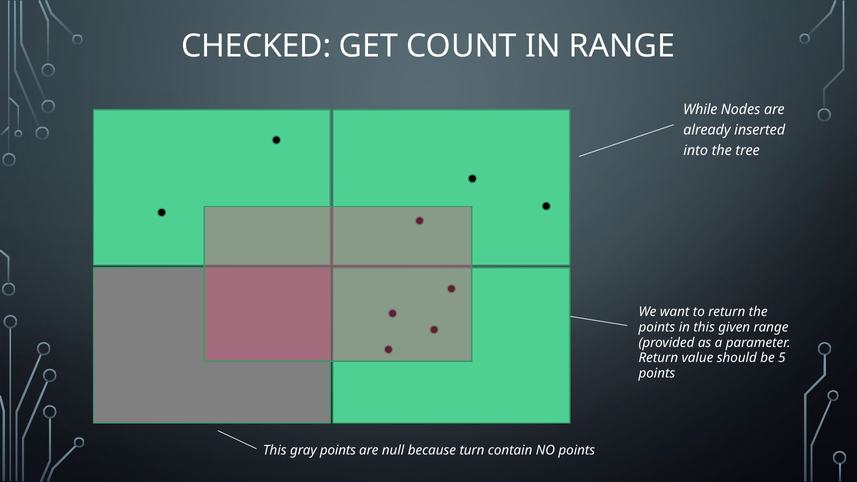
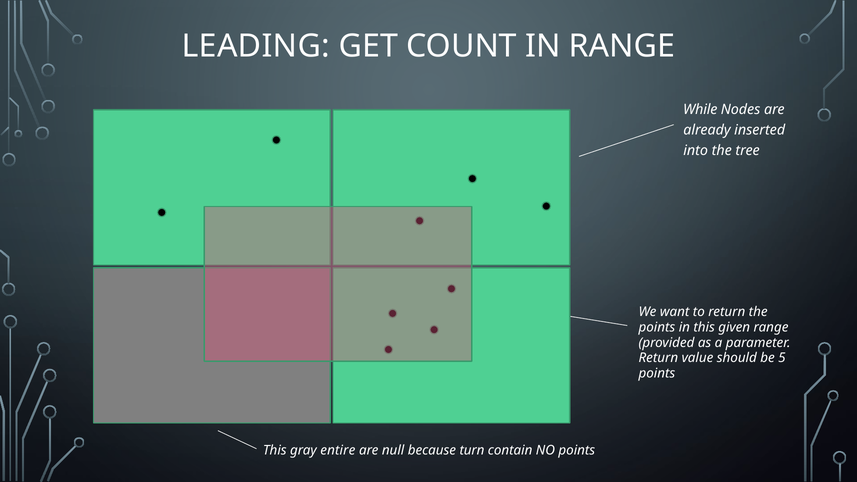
CHECKED: CHECKED -> LEADING (256, 46)
gray points: points -> entire (338, 450)
